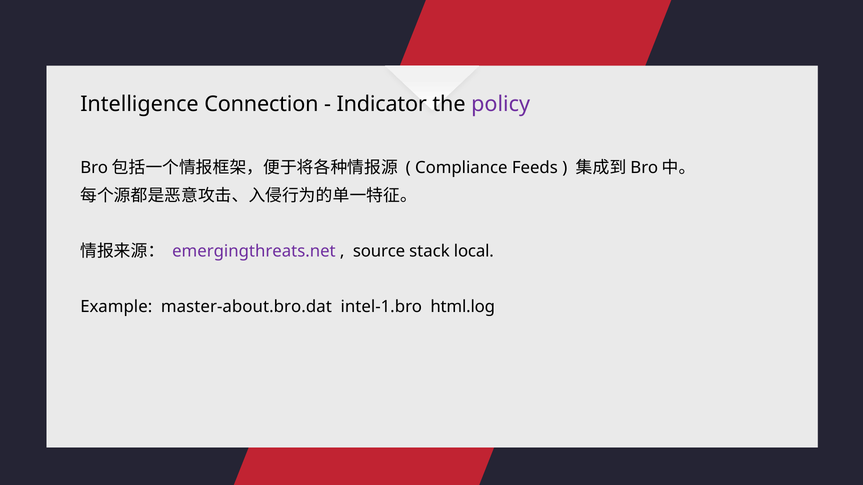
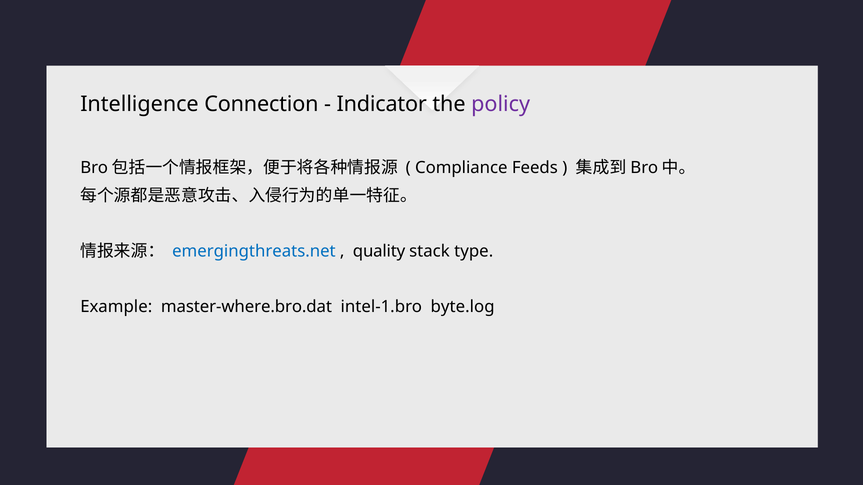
emergingthreats.net colour: purple -> blue (254, 251)
source: source -> quality (379, 251)
local: local -> type (474, 251)
master-about.bro.dat: master-about.bro.dat -> master-where.bro.dat (246, 307)
html.log: html.log -> byte.log (463, 307)
